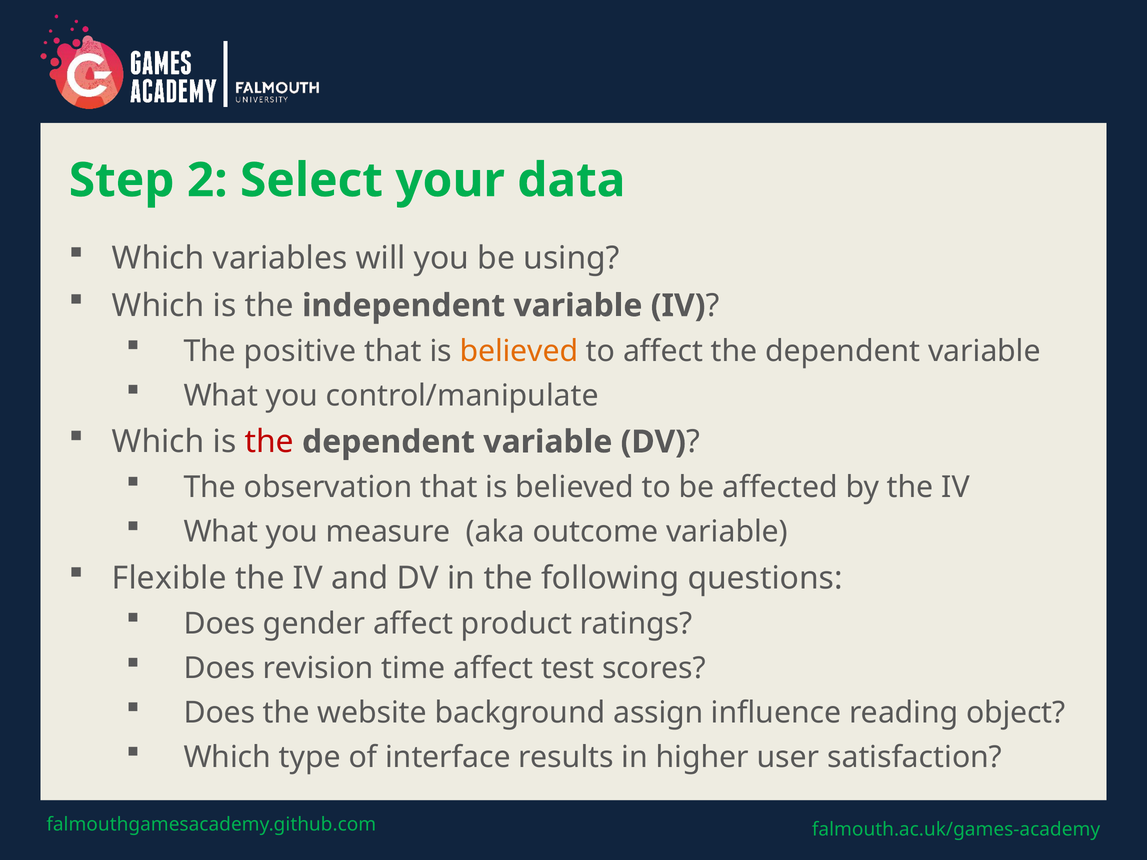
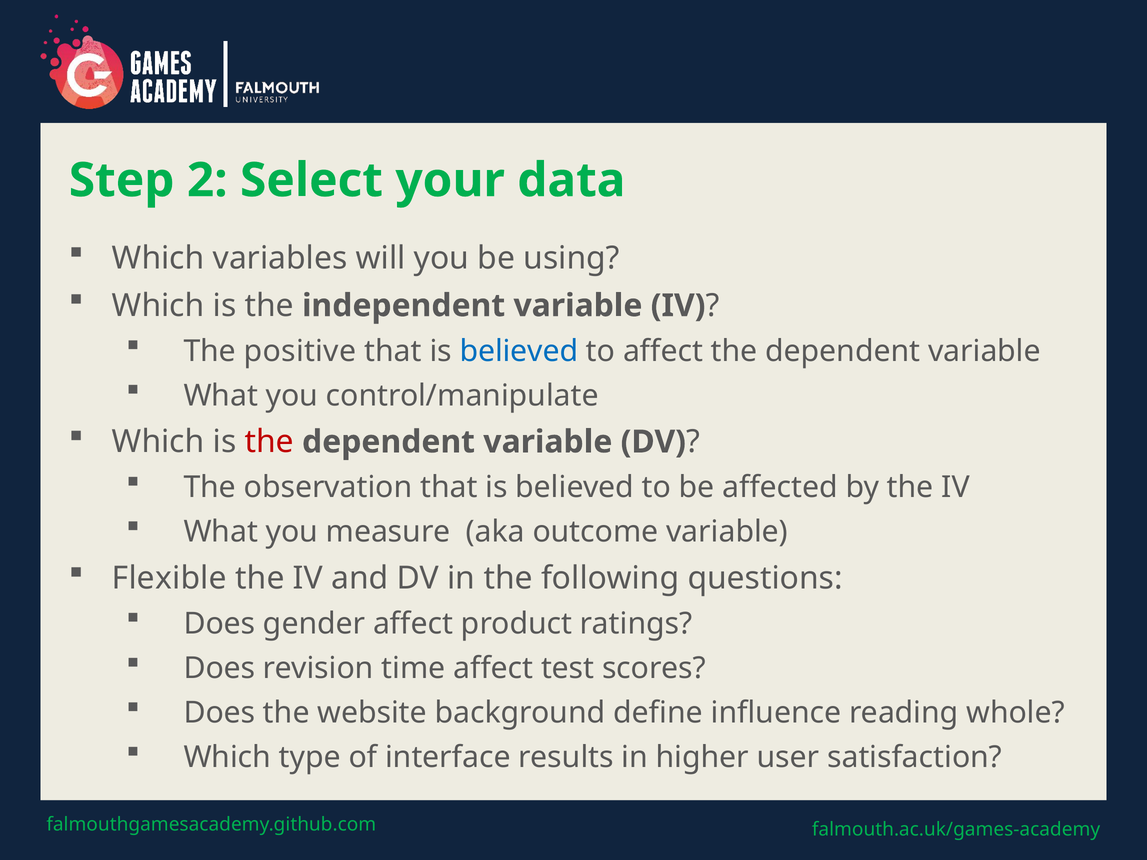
believed colour: orange -> blue (519, 351)
assign: assign -> define (658, 713)
object: object -> whole (1016, 713)
